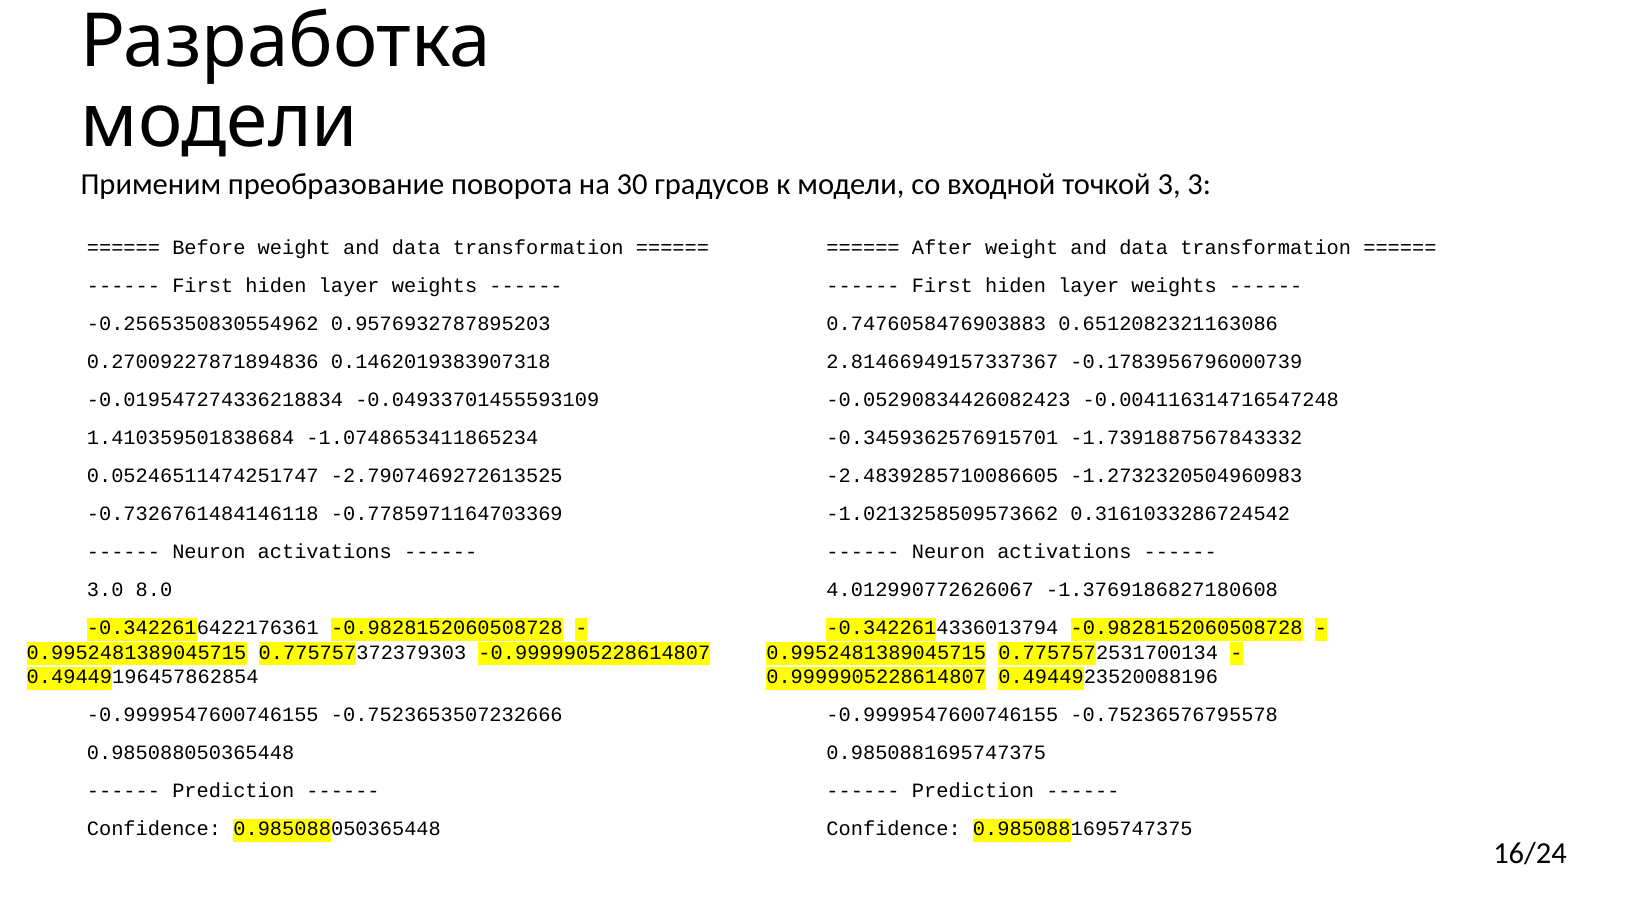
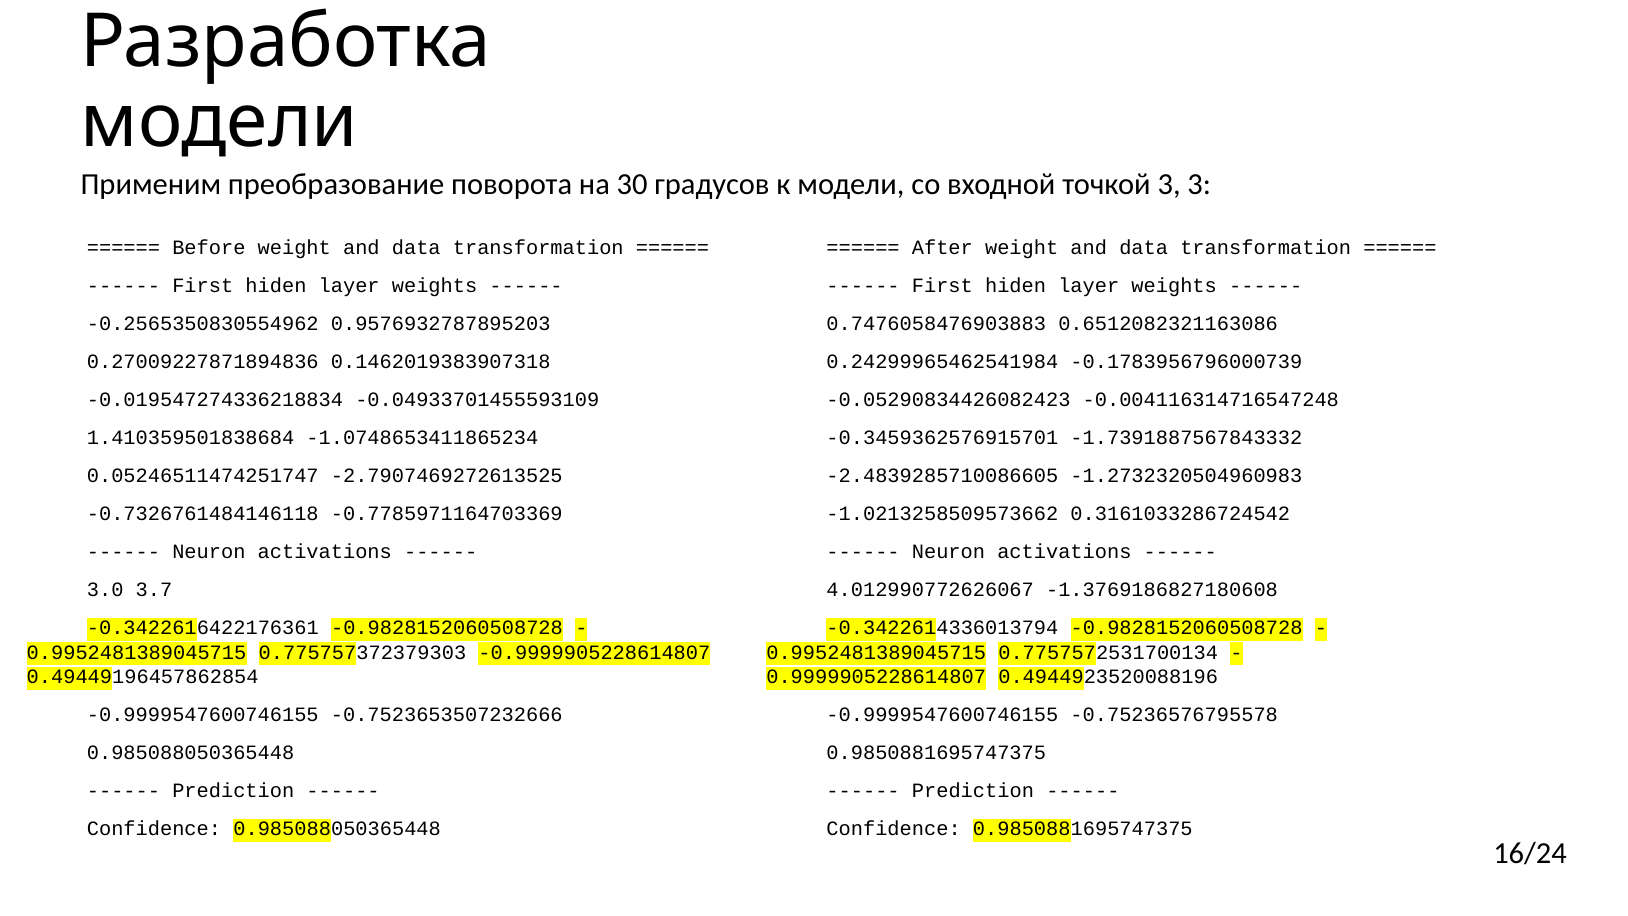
2.81466949157337367: 2.81466949157337367 -> 0.24299965462541984 (942, 362)
8.0: 8.0 -> 3.7 (154, 590)
